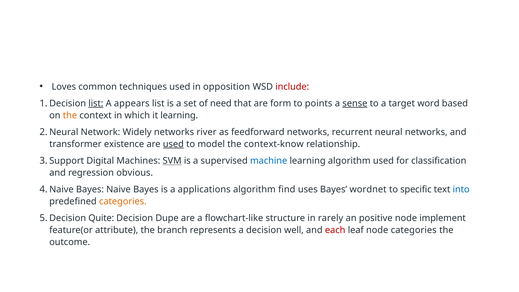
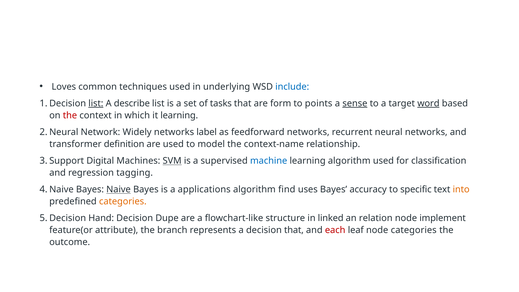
opposition: opposition -> underlying (227, 87)
include colour: red -> blue (292, 87)
appears: appears -> describe (132, 103)
need: need -> tasks (221, 103)
word underline: none -> present (428, 103)
the colour: orange -> red (70, 115)
river: river -> label (207, 132)
existence: existence -> definition (124, 144)
used underline: present -> none (173, 144)
context-know: context-know -> context-name (274, 144)
obvious: obvious -> tagging (135, 173)
Naive underline: none -> present (119, 189)
wordnet: wordnet -> accuracy (368, 189)
into colour: blue -> orange (461, 189)
Quite: Quite -> Hand (101, 218)
rarely: rarely -> linked (331, 218)
positive: positive -> relation (376, 218)
decision well: well -> that (294, 230)
